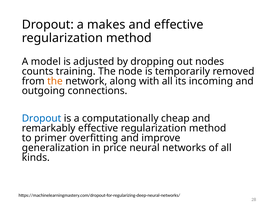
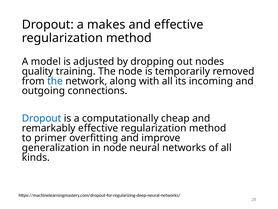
counts: counts -> quality (38, 71)
the colour: orange -> blue (55, 81)
in price: price -> node (115, 147)
